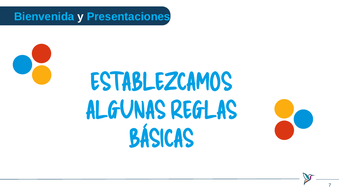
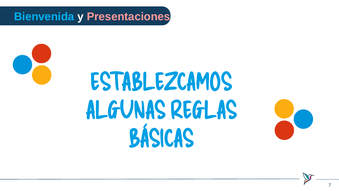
Presentaciones colour: light blue -> pink (129, 17)
